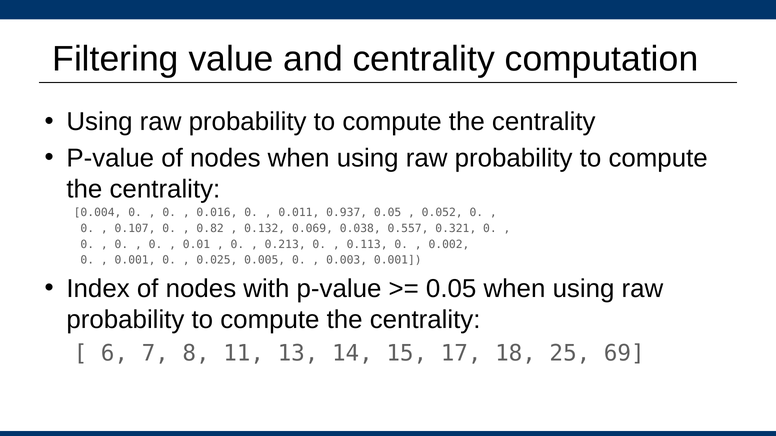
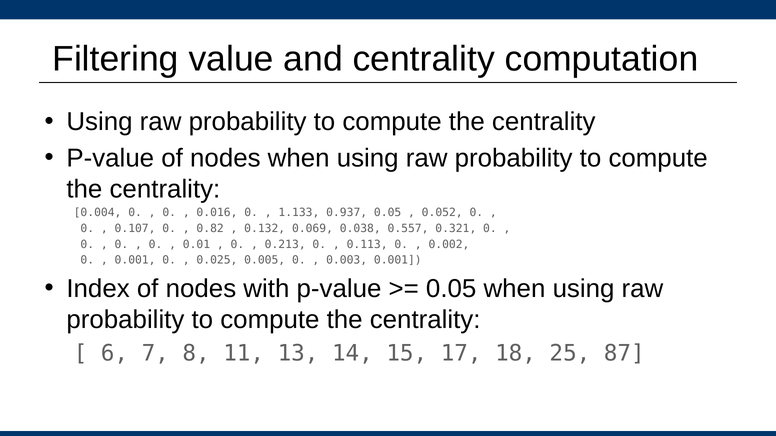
0.011: 0.011 -> 1.133 (299, 213)
69: 69 -> 87 (624, 353)
